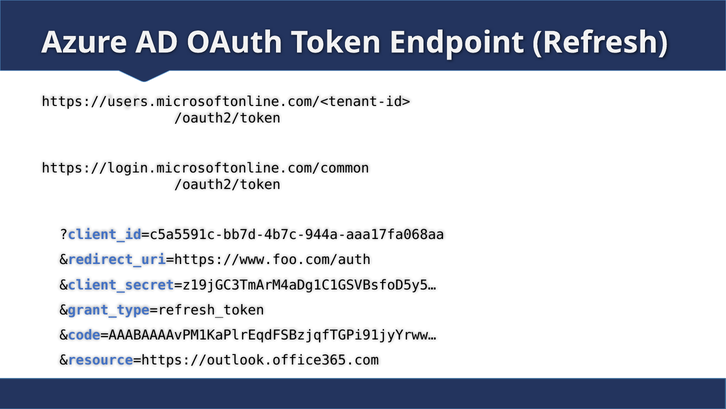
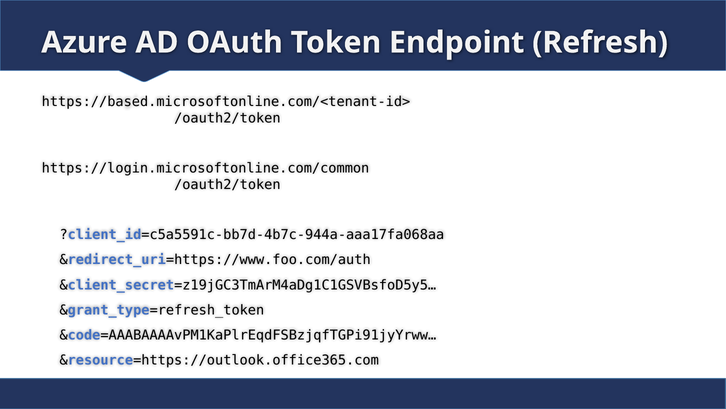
https://users.microsoftonline.com/<tenant-id>: https://users.microsoftonline.com/<tenant-id> -> https://based.microsoftonline.com/<tenant-id> (226, 102)
